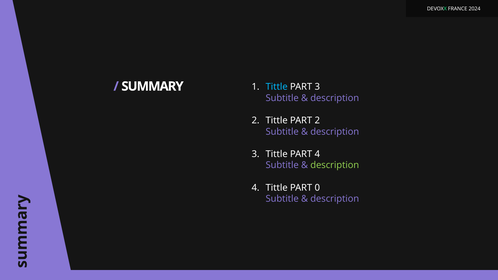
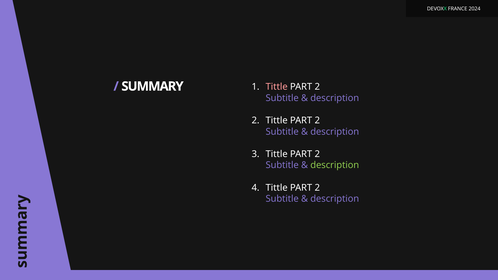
Tittle colour: light blue -> pink (277, 87)
3: 3 -> 2 (317, 87)
3 Tittle PART 4: 4 -> 2 (317, 154)
4 Tittle PART 0: 0 -> 2 (317, 188)
